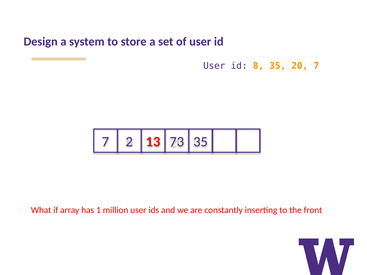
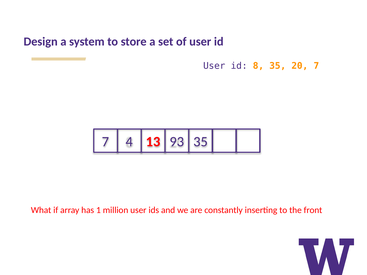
2: 2 -> 4 (129, 142)
73: 73 -> 93 (177, 142)
